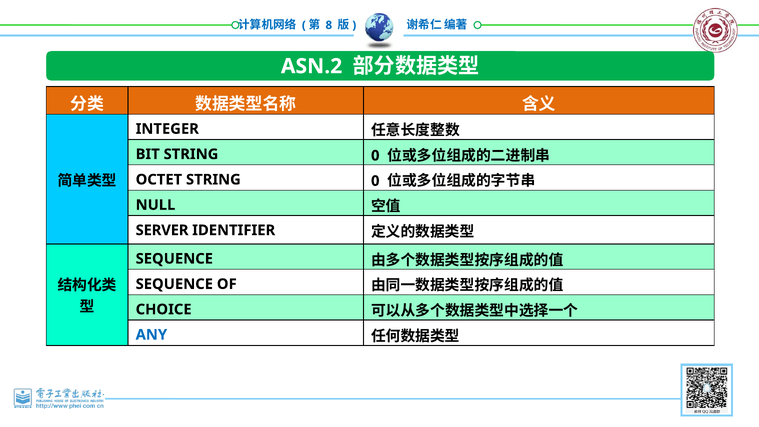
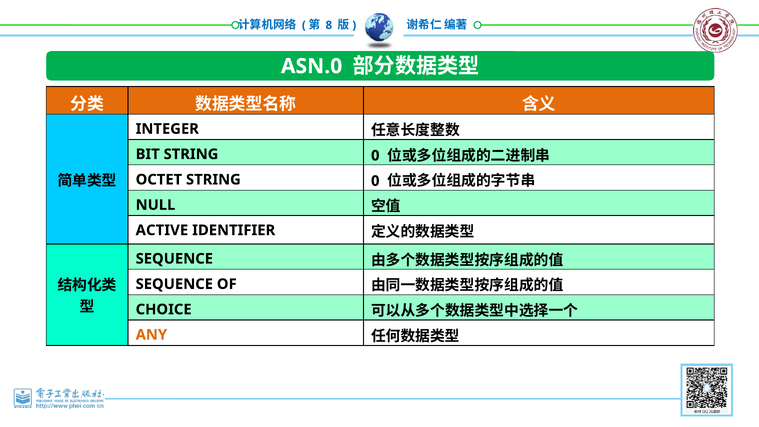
ASN.2: ASN.2 -> ASN.0 (312, 66)
SERVER: SERVER -> ACTIVE (162, 230)
ANY colour: blue -> orange (151, 335)
